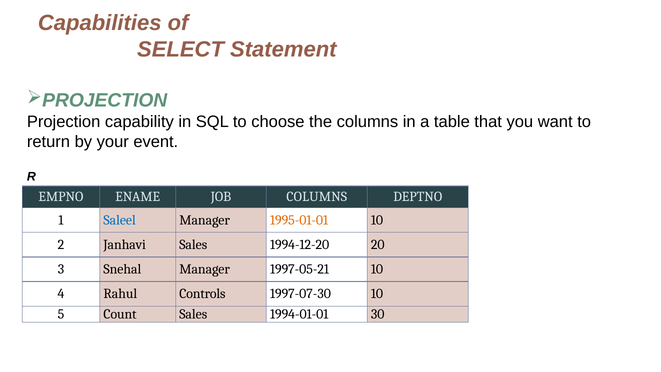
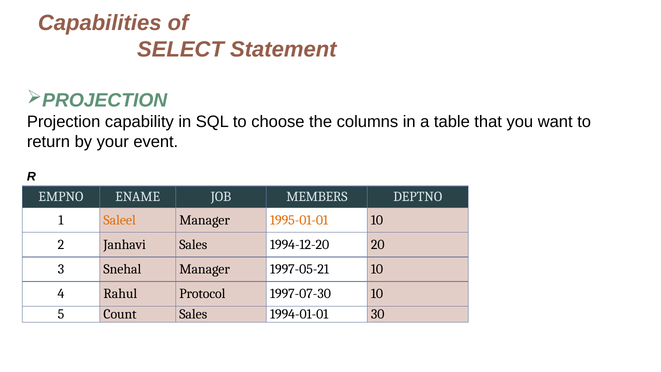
JOB COLUMNS: COLUMNS -> MEMBERS (317, 197)
Saleel colour: blue -> orange (120, 220)
Controls: Controls -> Protocol (202, 294)
